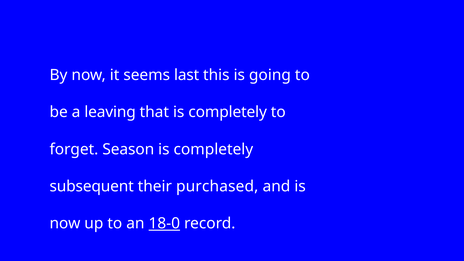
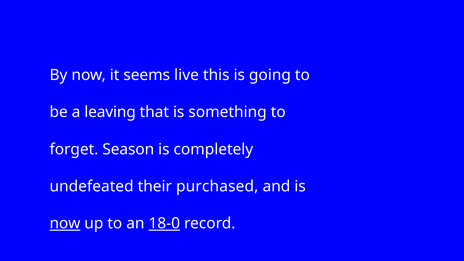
last: last -> live (187, 75)
that is completely: completely -> something (228, 112)
subsequent: subsequent -> undefeated (92, 186)
now underline: none -> present (65, 223)
